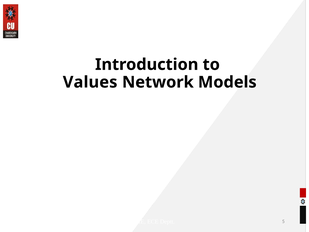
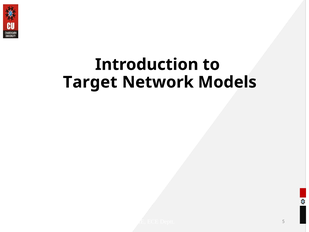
Values: Values -> Target (90, 82)
